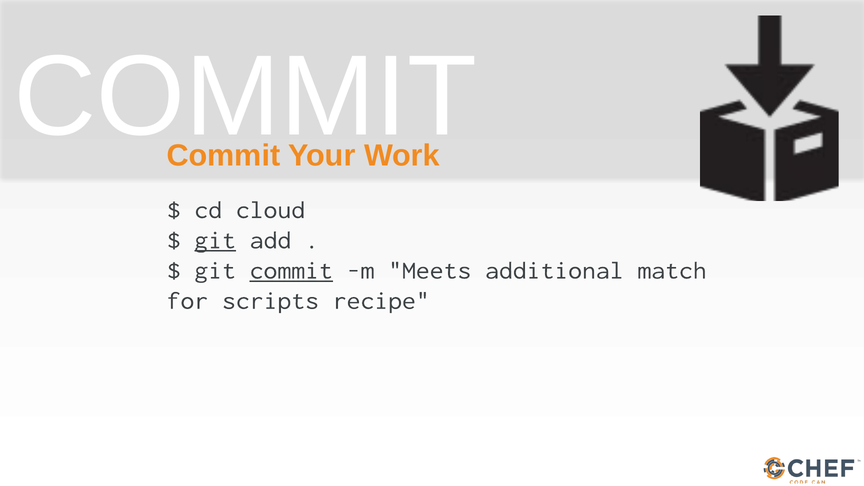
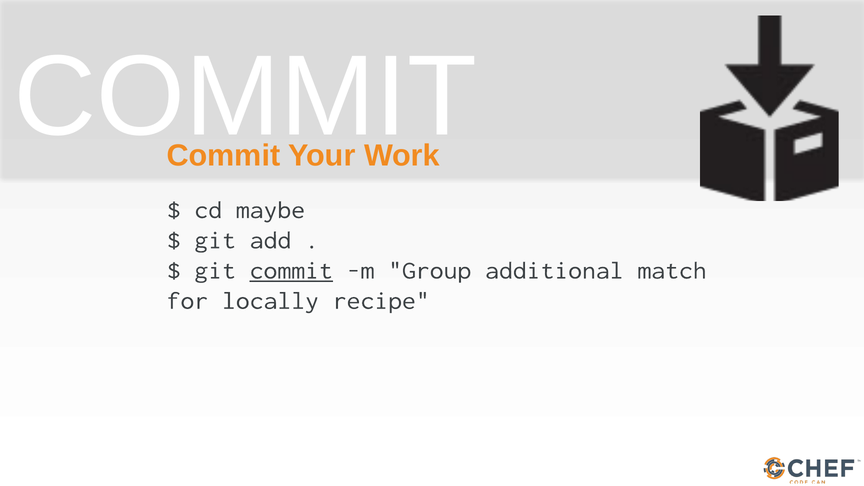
cloud: cloud -> maybe (270, 210)
git underline: present -> none (215, 240)
Meets: Meets -> Group (430, 270)
scripts: scripts -> locally (270, 300)
